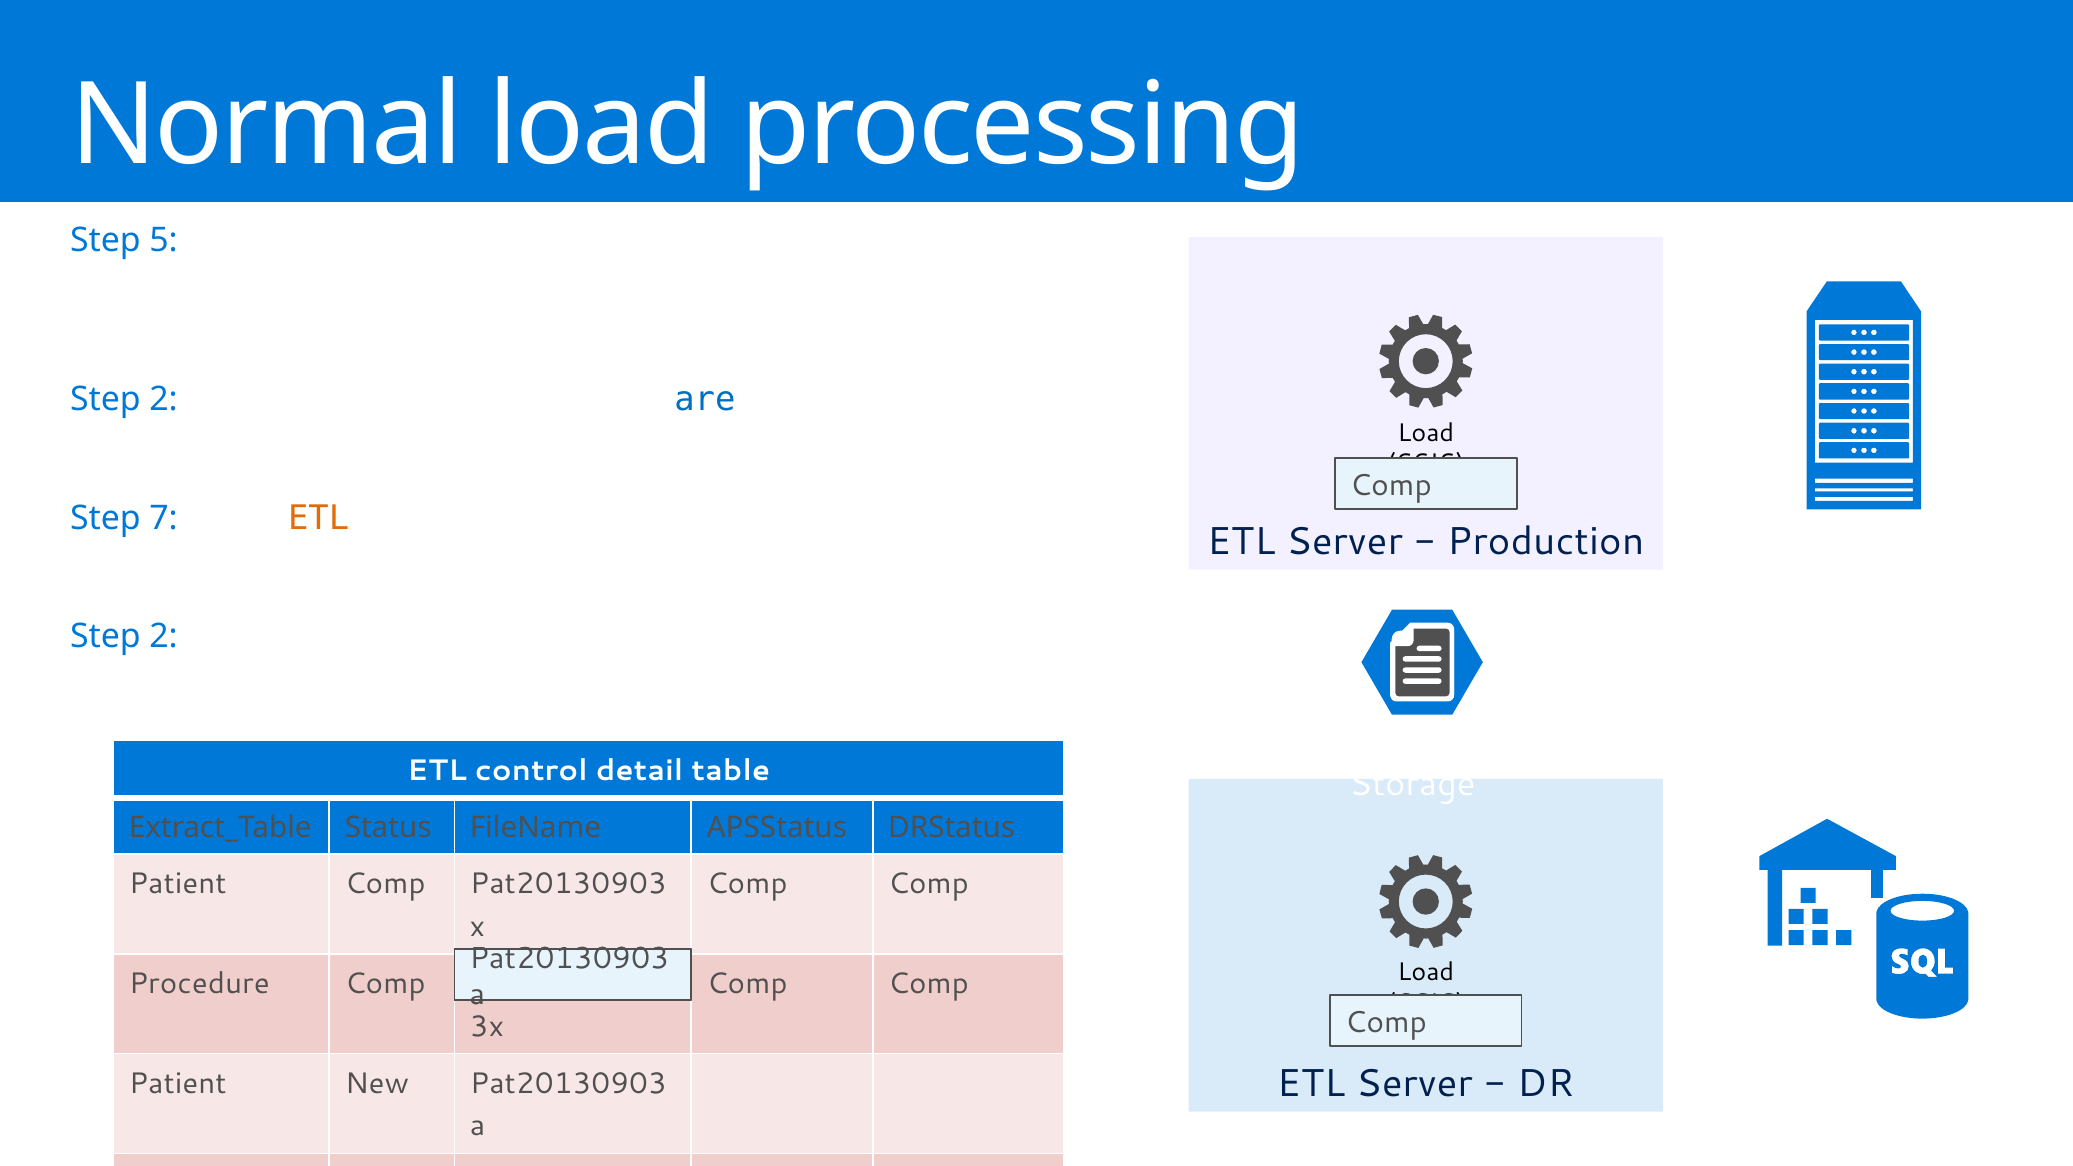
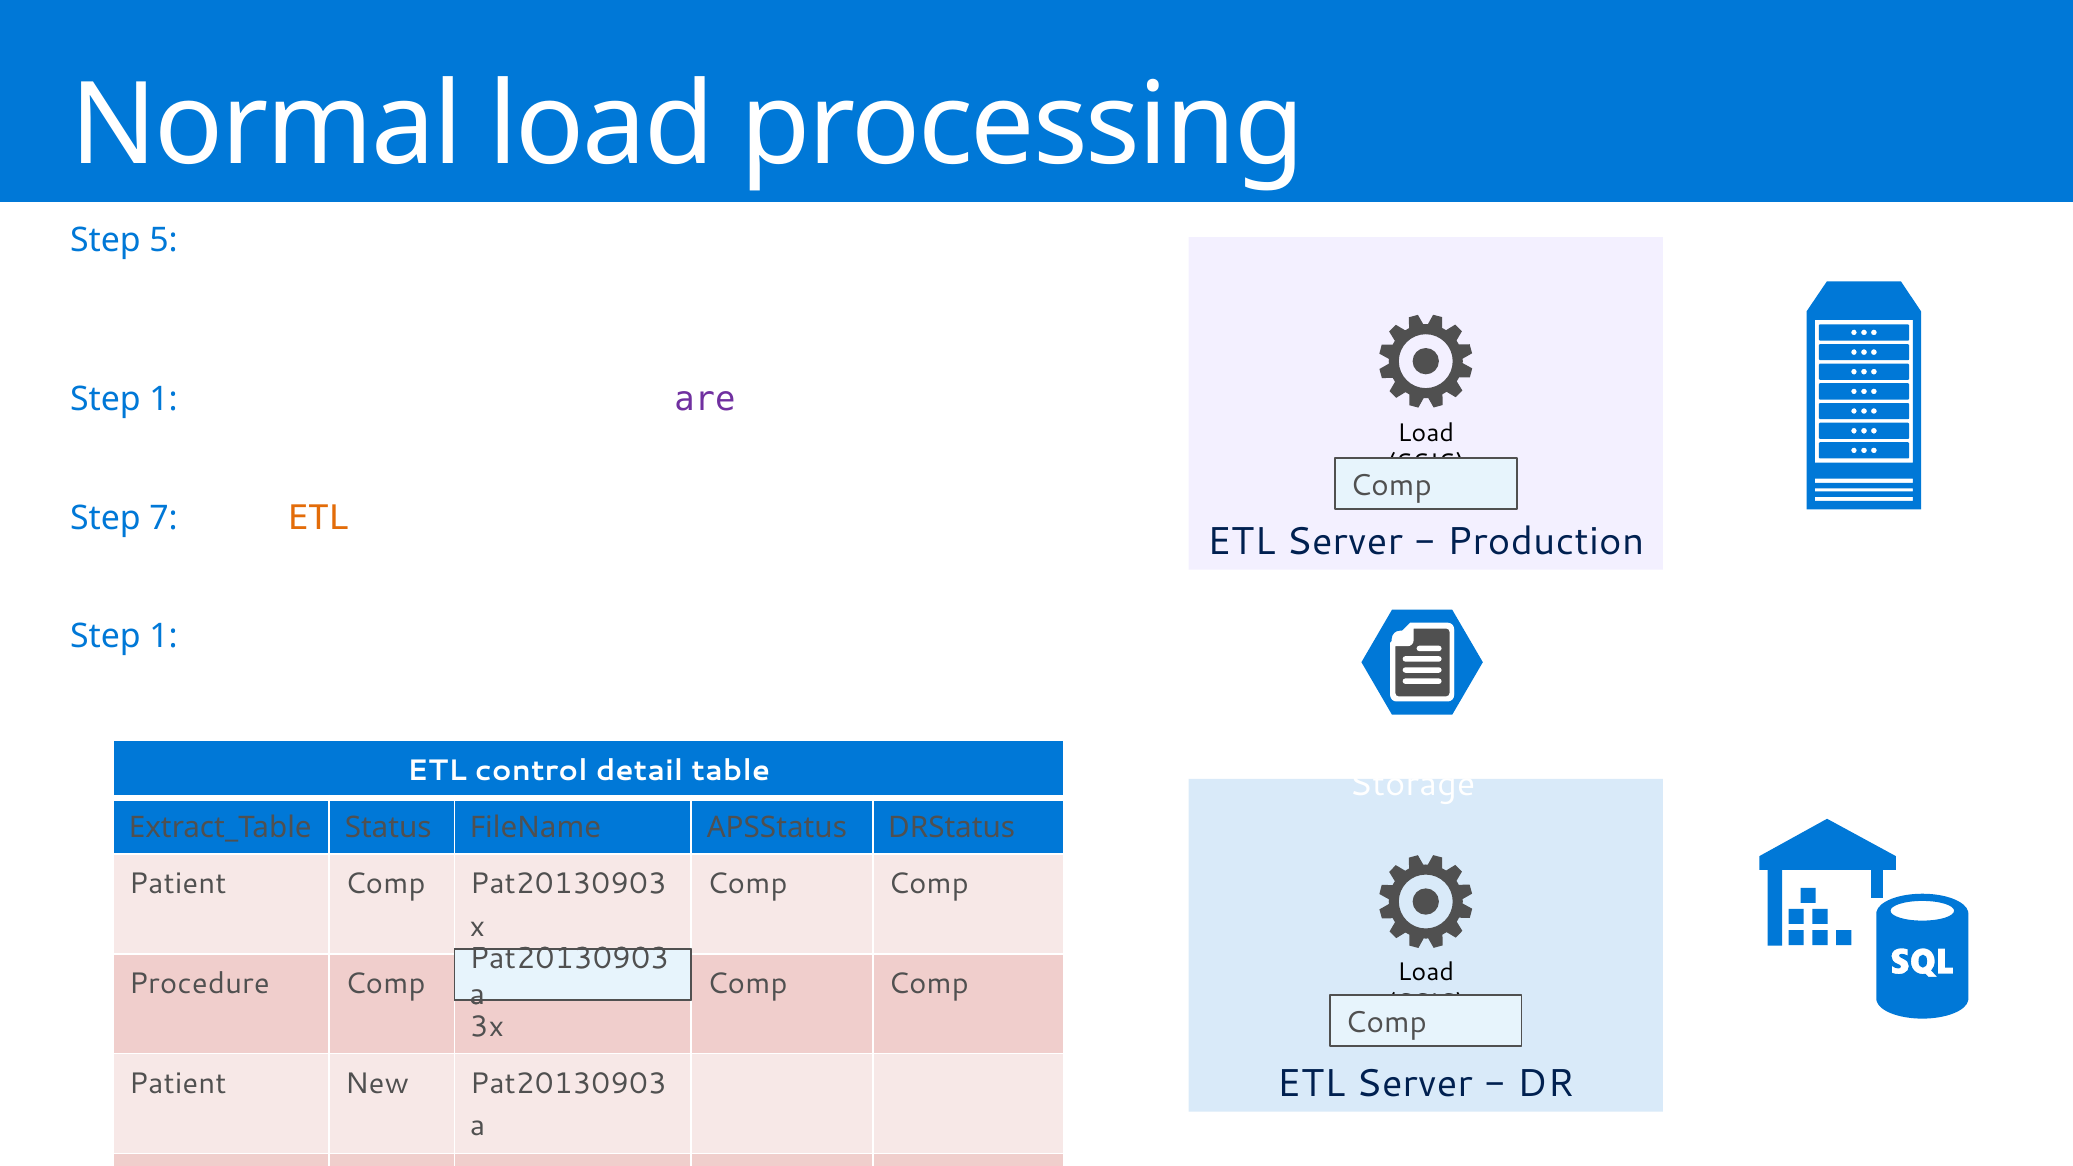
2: 2 -> 1 (164, 400)
are colour: blue -> purple (705, 400)
2: 2 -> 1 (164, 636)
